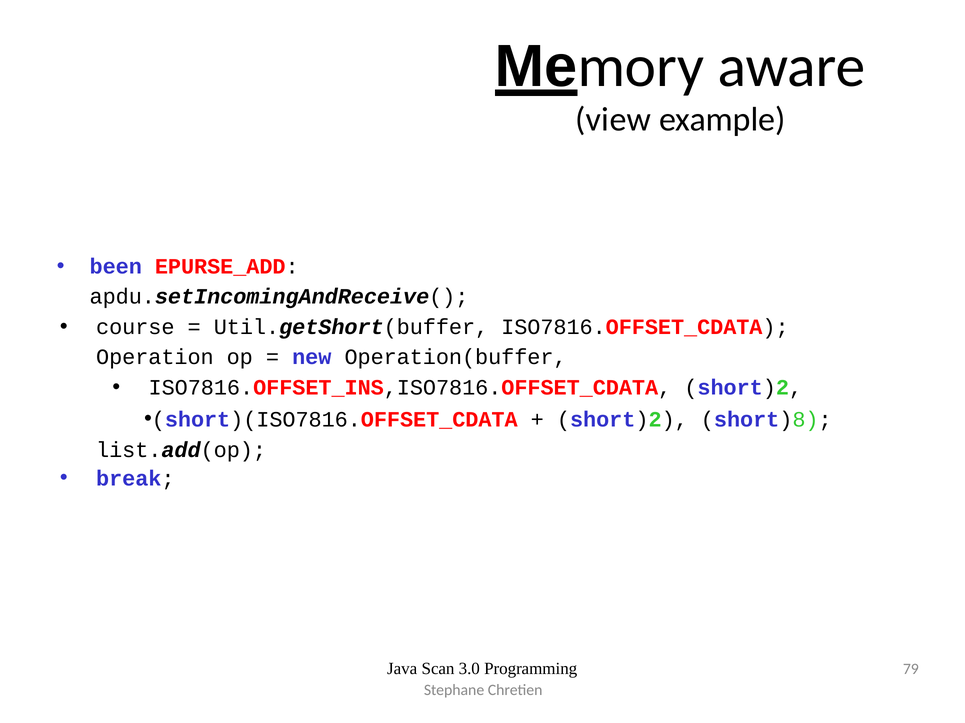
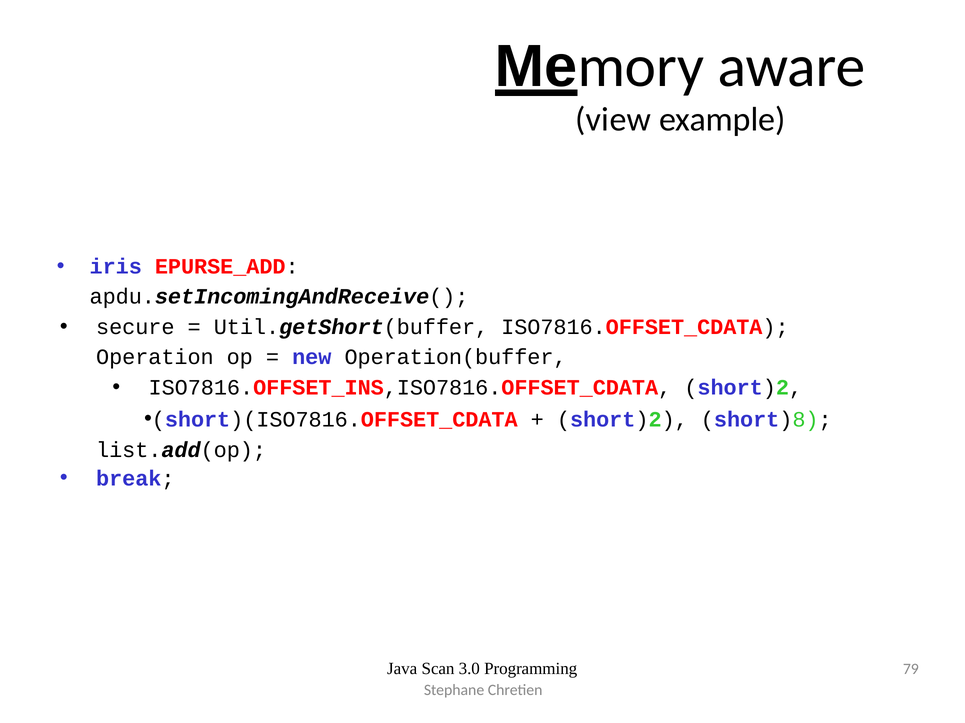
been: been -> iris (116, 267)
course: course -> secure (135, 327)
